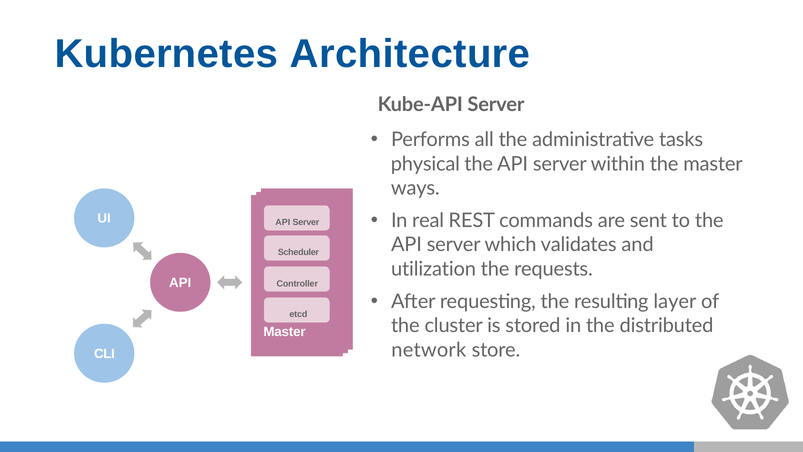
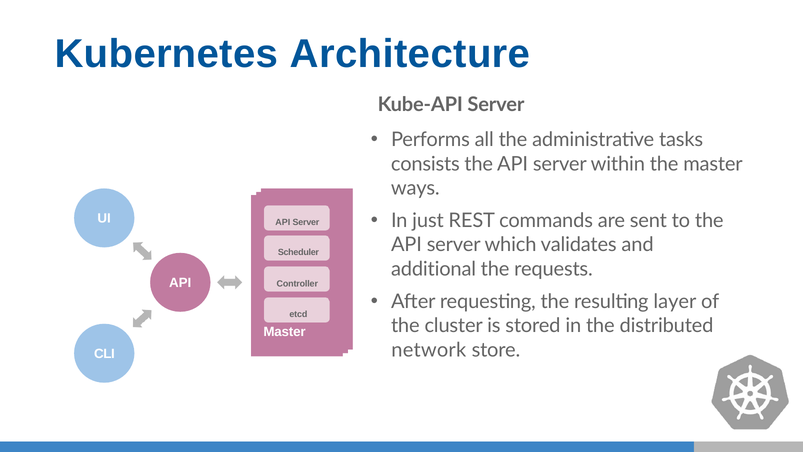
physical: physical -> consists (425, 164)
real: real -> just (428, 221)
utilization: utilization -> additional (434, 269)
